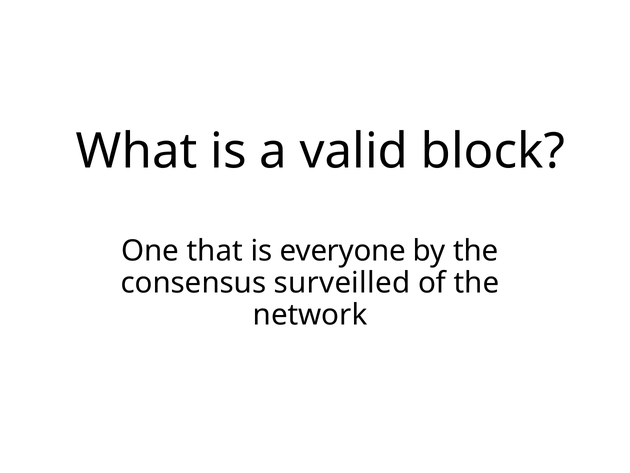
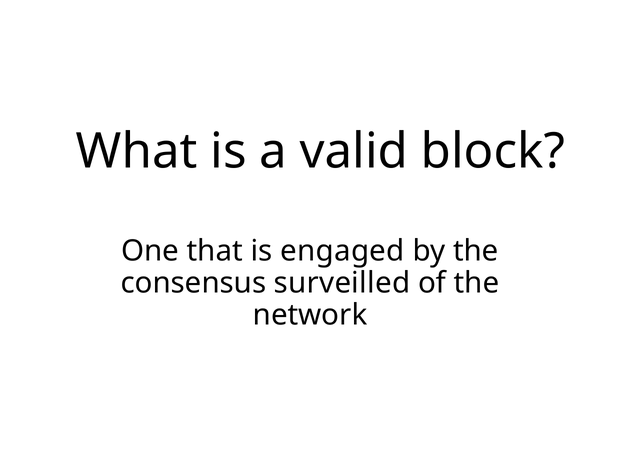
everyone: everyone -> engaged (342, 251)
